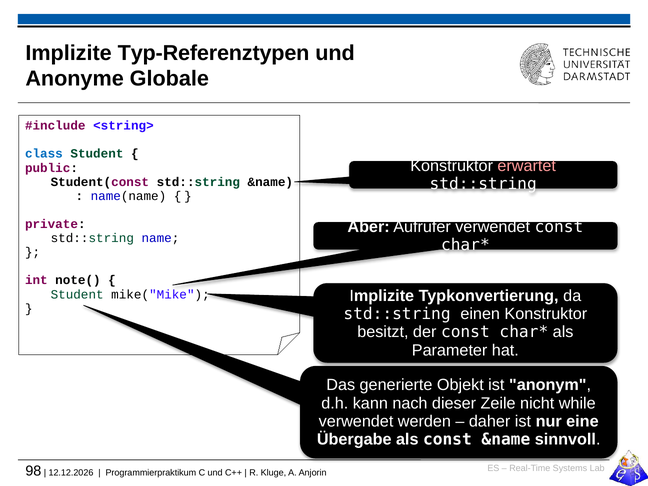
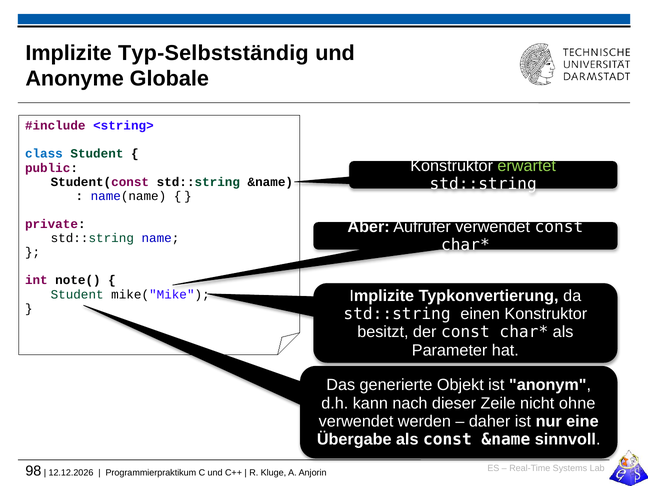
Typ-Referenztypen: Typ-Referenztypen -> Typ-Selbstständig (213, 53)
erwartet colour: pink -> light green (527, 166)
while: while -> ohne (577, 403)
